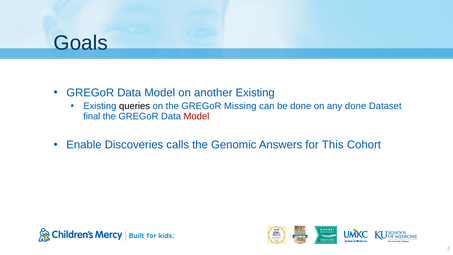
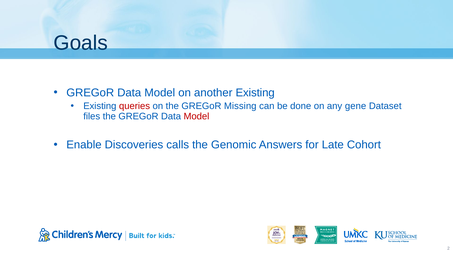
queries colour: black -> red (135, 106)
any done: done -> gene (356, 106)
final: final -> files (92, 116)
This: This -> Late (333, 145)
